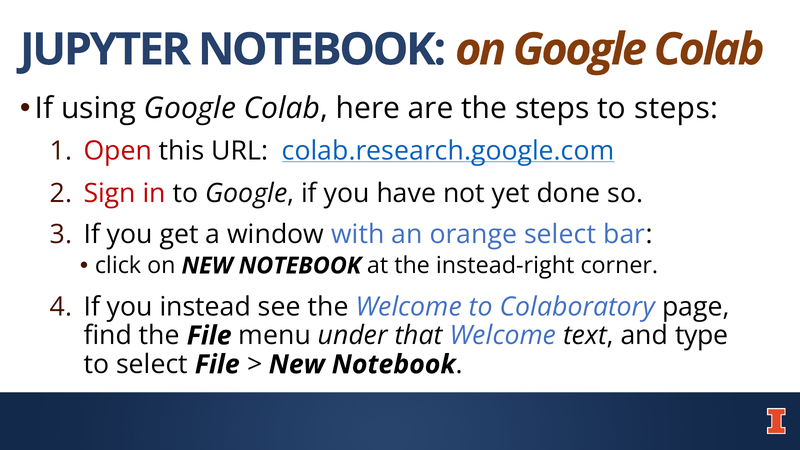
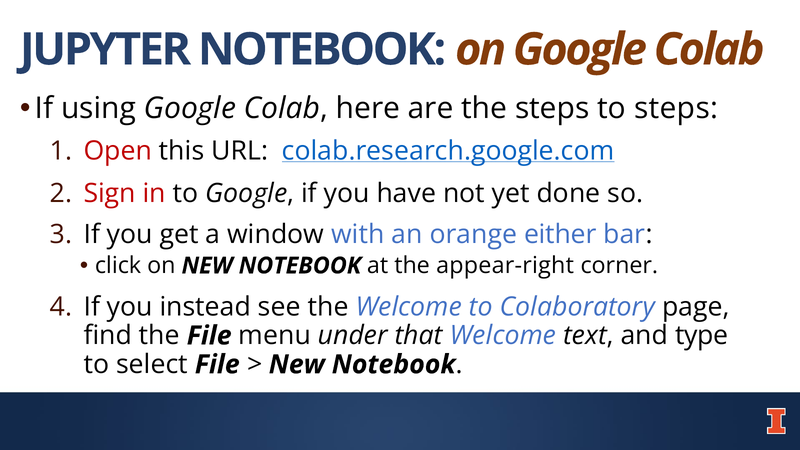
orange select: select -> either (560, 235)
instead-right: instead-right -> appear-right (505, 266)
